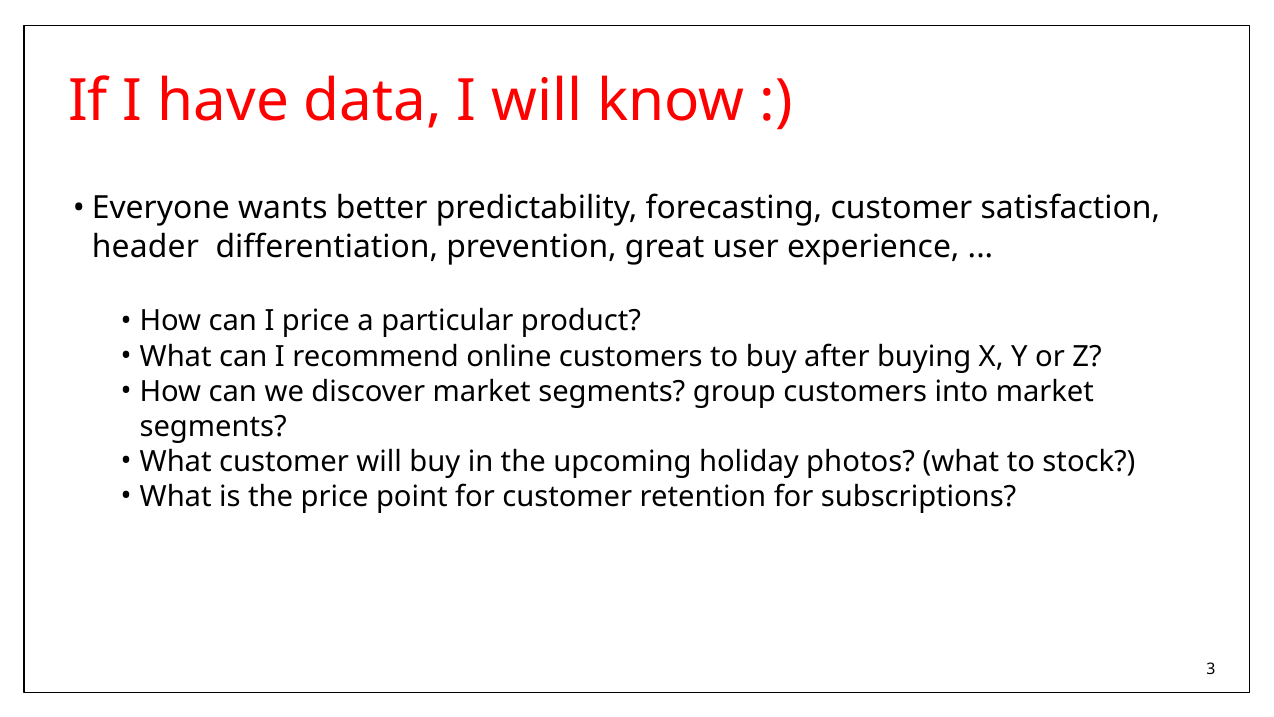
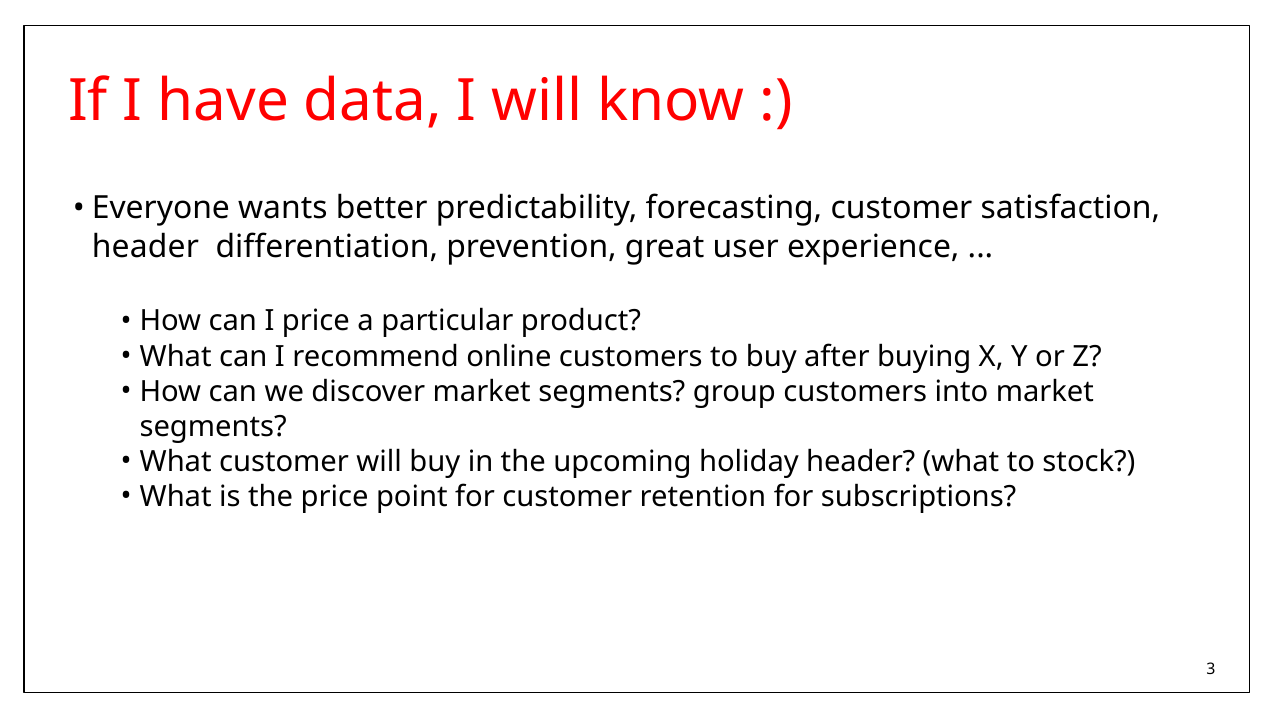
holiday photos: photos -> header (861, 461)
